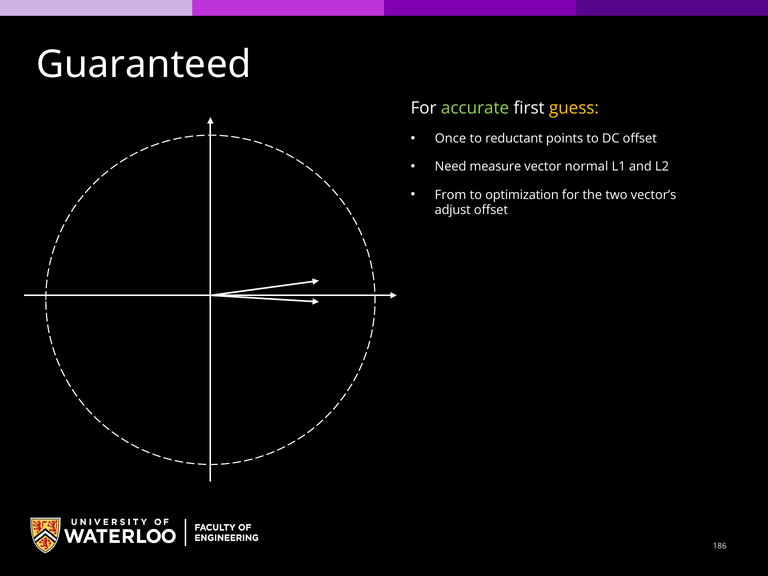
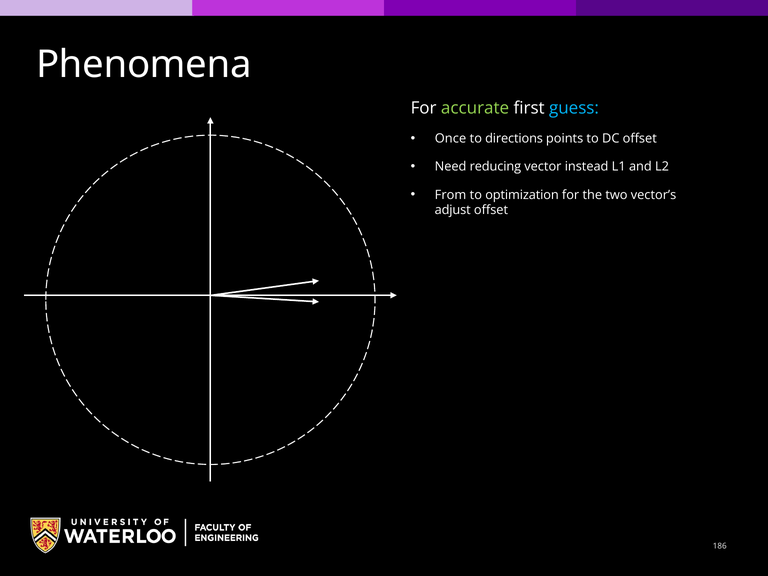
Guaranteed: Guaranteed -> Phenomena (144, 65)
guess colour: yellow -> light blue (574, 108)
reductant: reductant -> directions (514, 139)
measure: measure -> reducing (495, 167)
normal: normal -> instead (587, 167)
